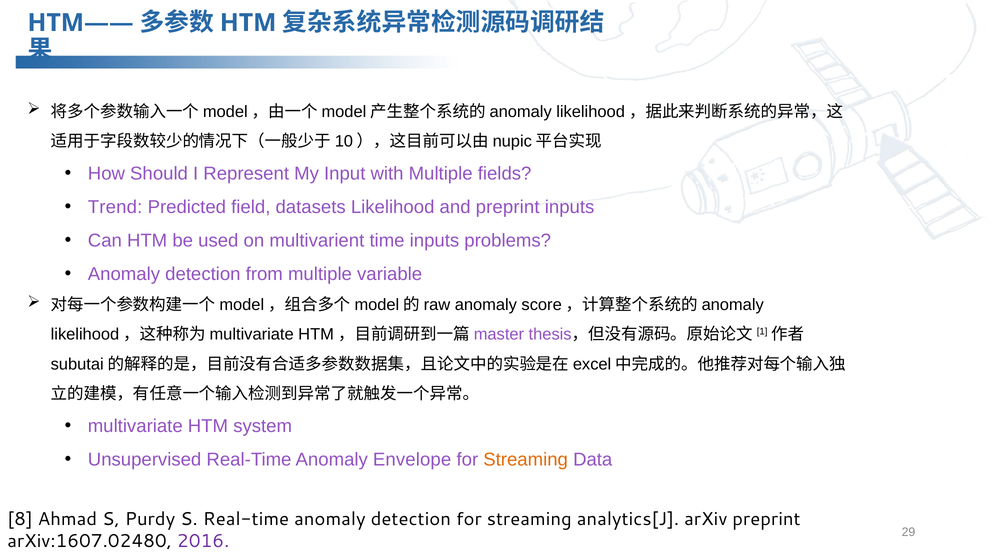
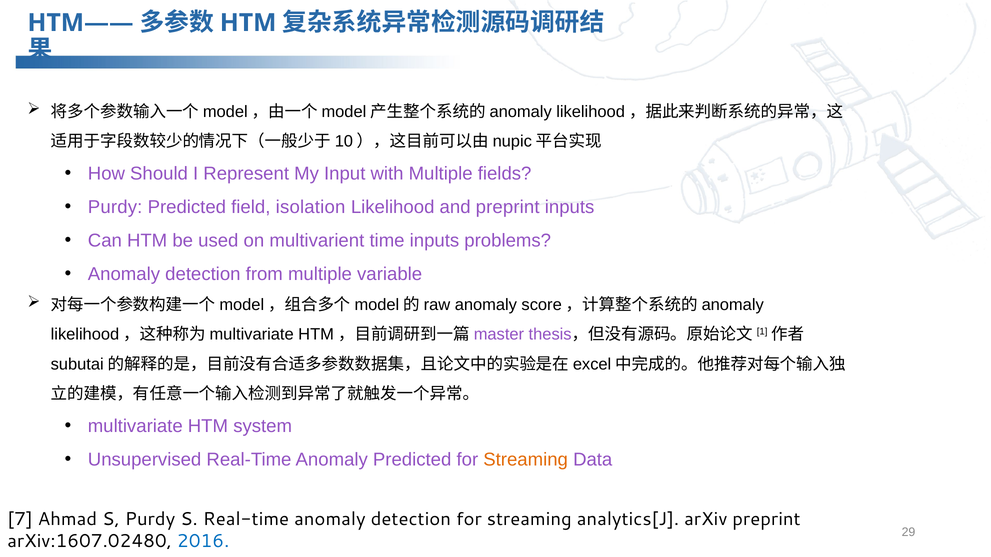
Trend: Trend -> Purdy (115, 207)
datasets: datasets -> isolation (311, 207)
Anomaly Envelope: Envelope -> Predicted (412, 460)
8: 8 -> 7 (20, 519)
2016 colour: purple -> blue (203, 542)
